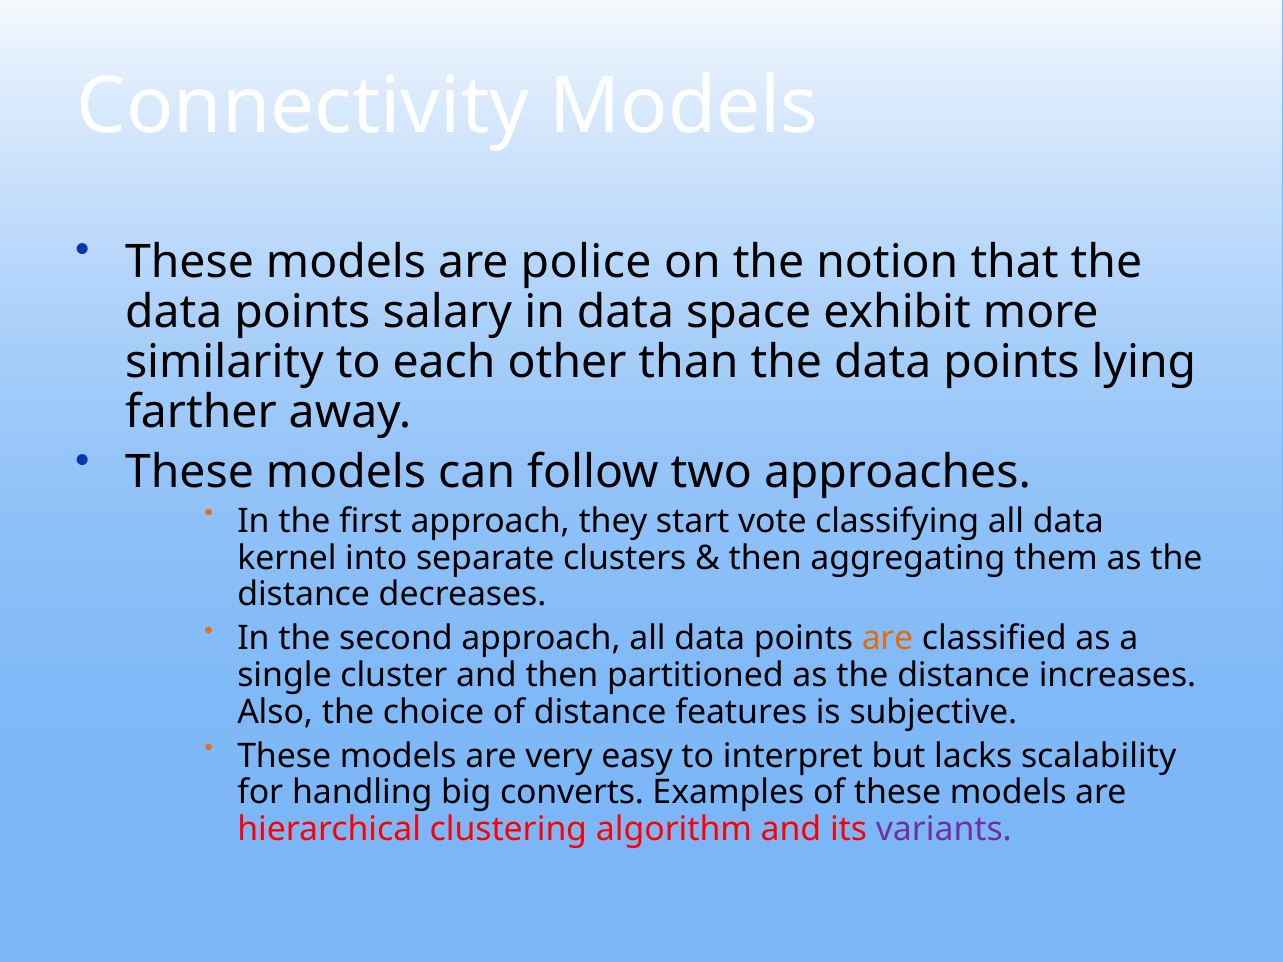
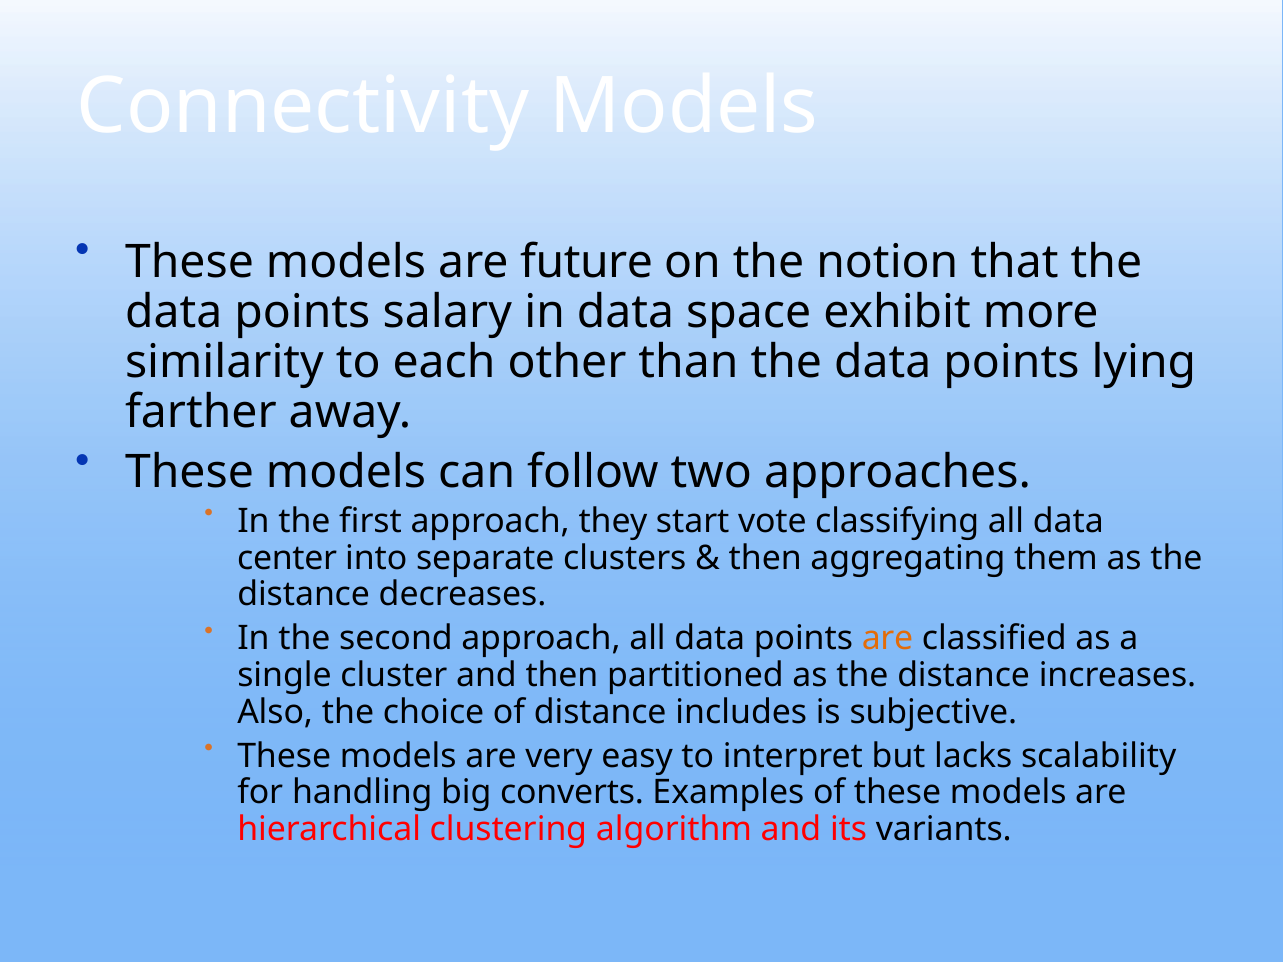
police: police -> future (587, 262)
kernel: kernel -> center (287, 558)
features: features -> includes (741, 712)
variants colour: purple -> black (944, 829)
